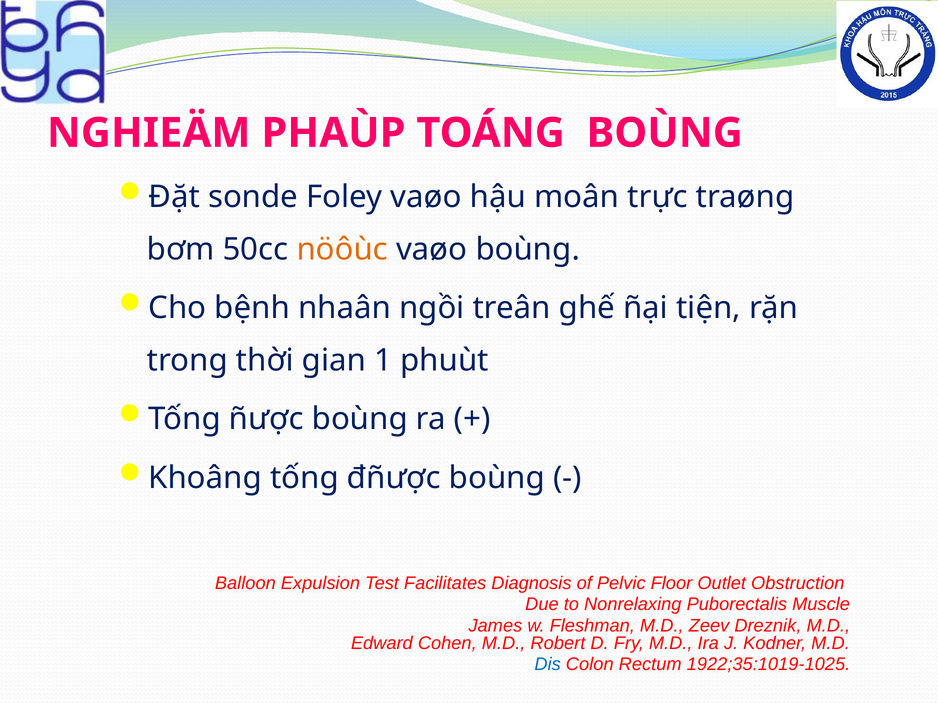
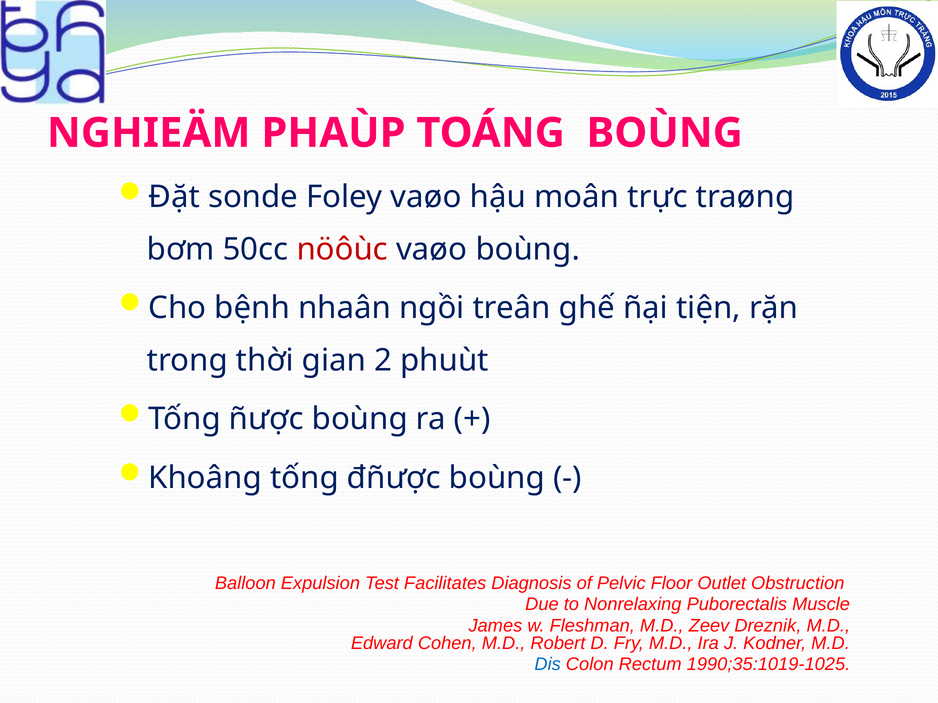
nöôùc colour: orange -> red (342, 249)
1: 1 -> 2 (383, 361)
1922;35:1019-1025: 1922;35:1019-1025 -> 1990;35:1019-1025 (768, 665)
